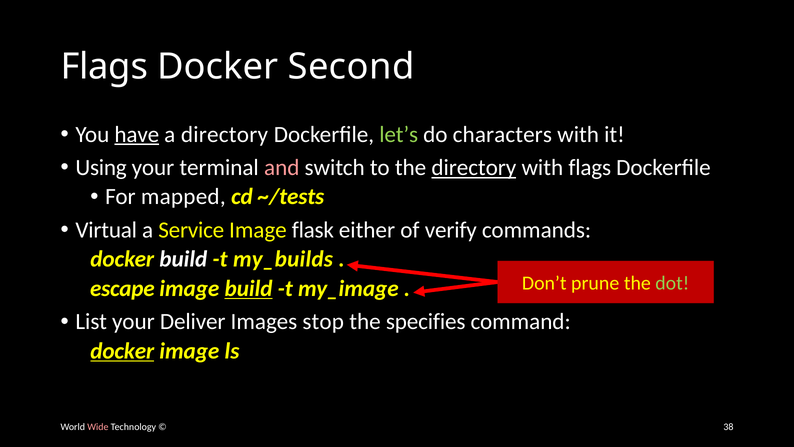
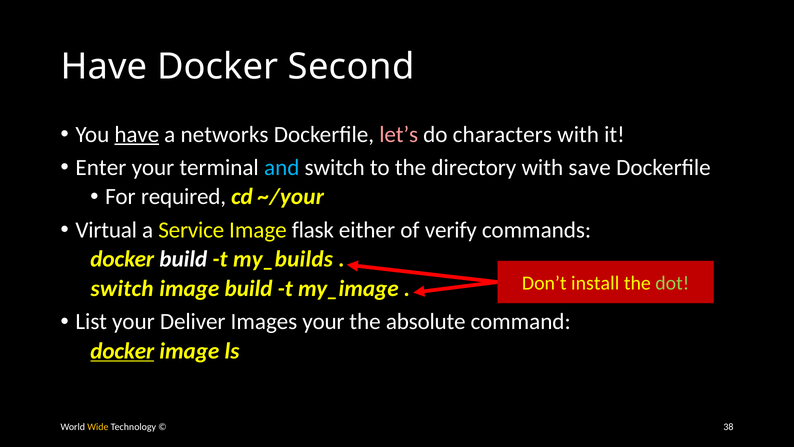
Flags: Flags -> Have (104, 67)
a directory: directory -> networks (225, 134)
let’s colour: light green -> pink (399, 134)
Using: Using -> Enter (101, 168)
and colour: pink -> light blue (282, 168)
directory underline: present -> none (474, 168)
with flags: flags -> save (590, 168)
mapped: mapped -> required (183, 197)
~/tests: ~/tests -> ~/your (291, 197)
prune: prune -> install (595, 283)
escape: escape -> switch (122, 288)
build underline: present -> none (249, 288)
Images stop: stop -> your (323, 322)
specifies: specifies -> absolute (426, 322)
Wide colour: pink -> yellow (98, 427)
